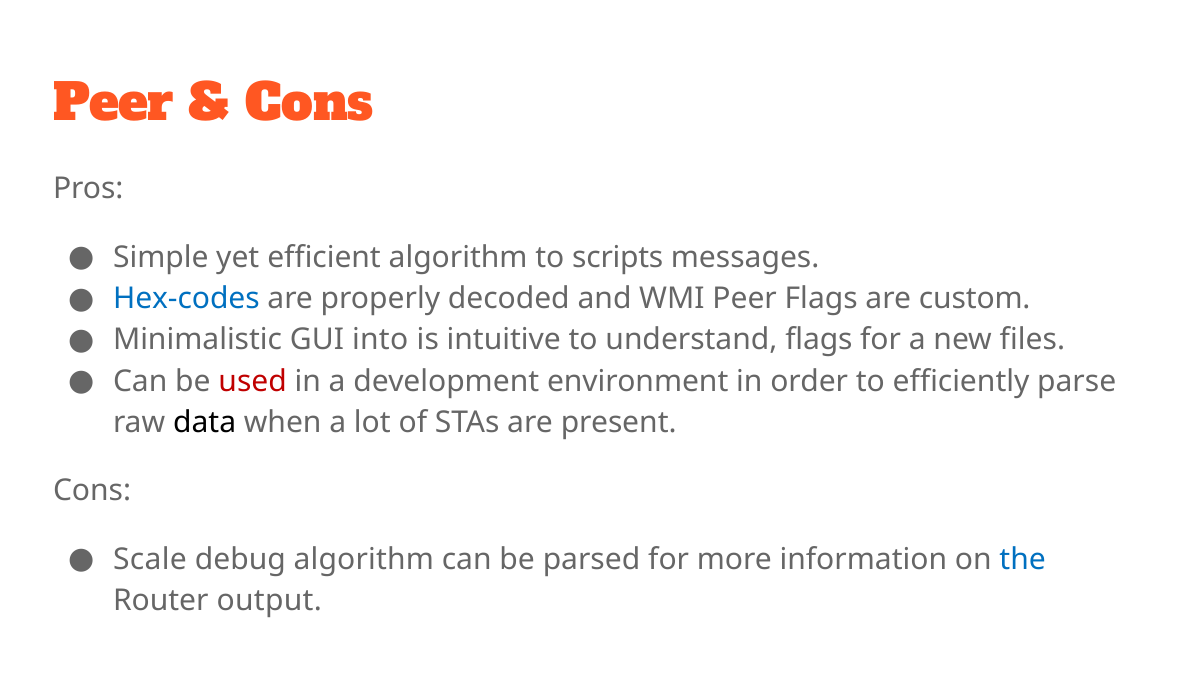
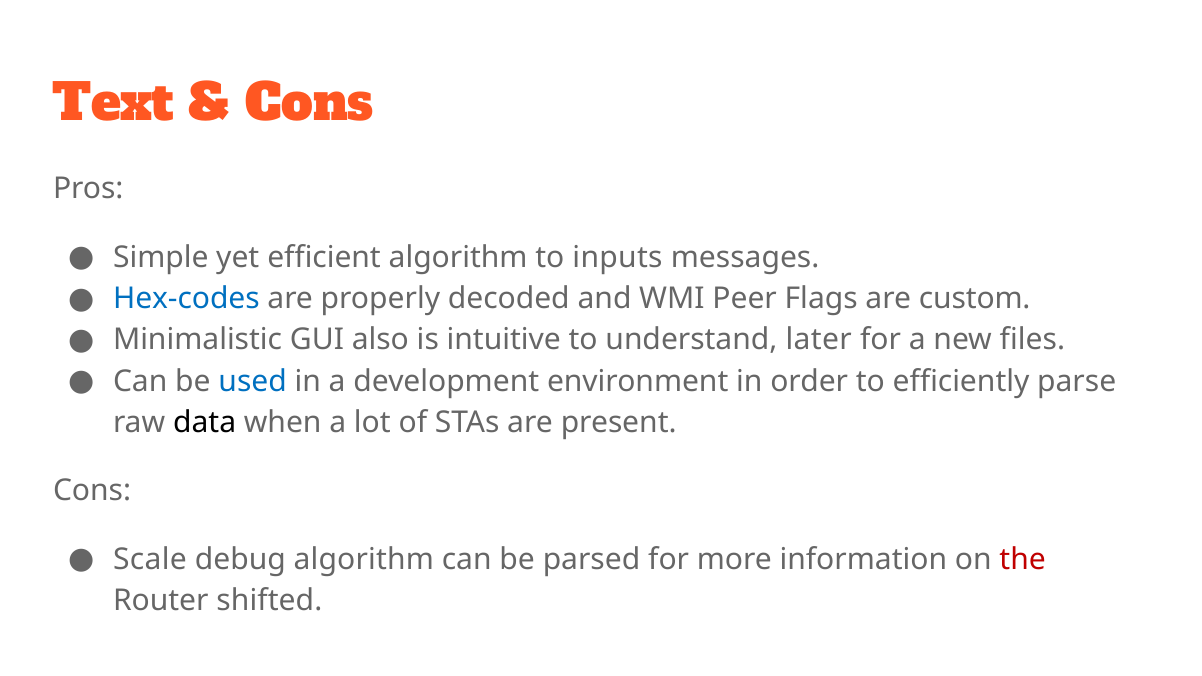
Peer: Peer -> Text (114, 104)
scripts: scripts -> inputs (618, 257)
into: into -> also (380, 340)
understand flags: flags -> later (819, 340)
used colour: red -> blue (253, 382)
the colour: blue -> red (1023, 559)
output: output -> shifted (269, 601)
